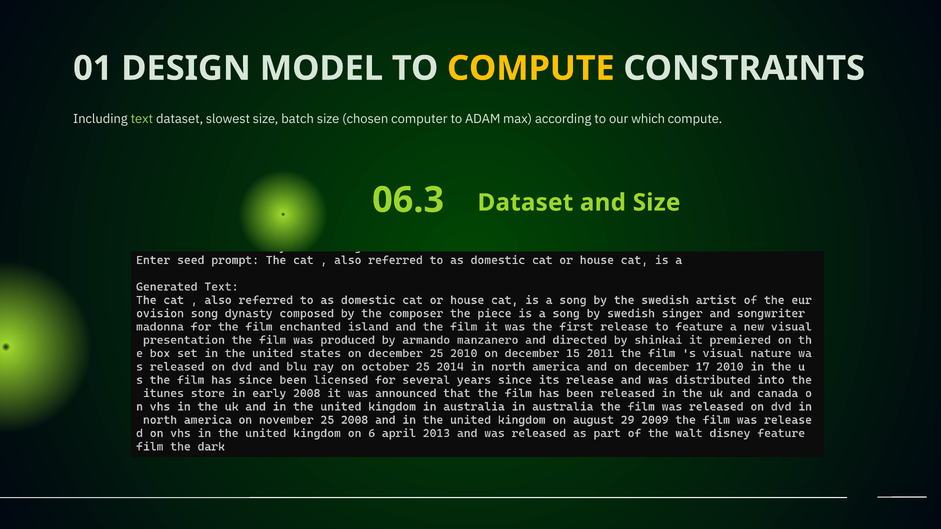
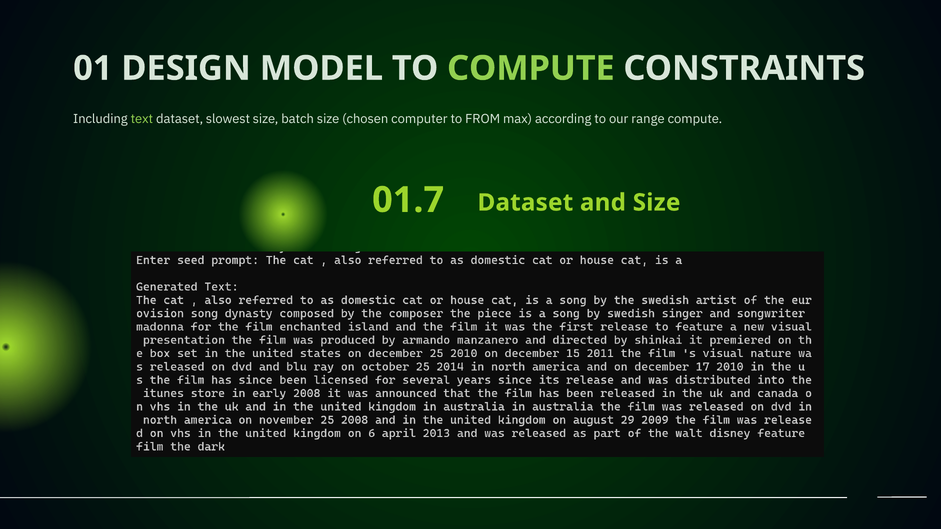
COMPUTE colour: yellow -> light green (531, 68)
ADAM: ADAM -> FROM (483, 119)
which: which -> range (648, 119)
06.3: 06.3 -> 01.7 (408, 200)
